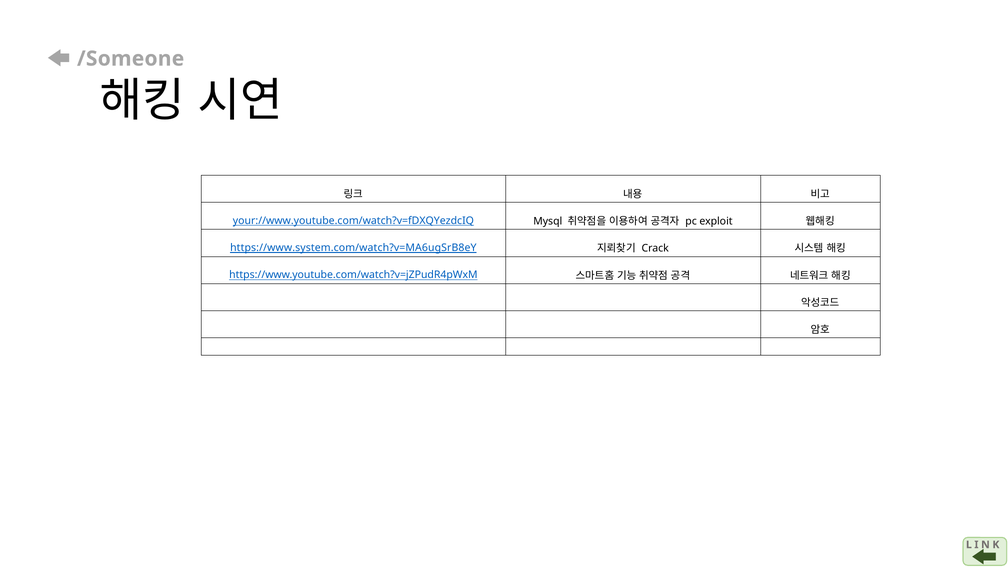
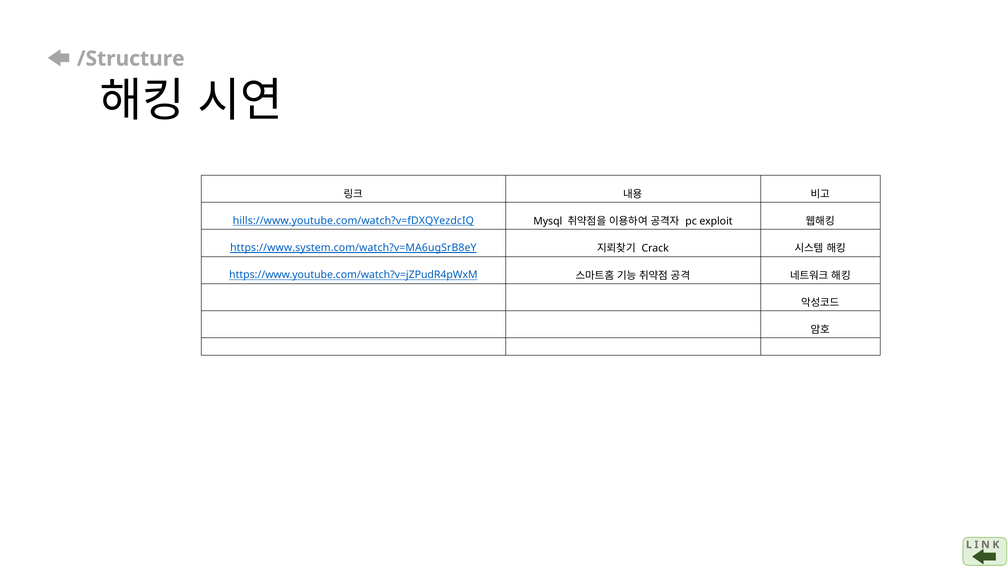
/Someone: /Someone -> /Structure (131, 59)
your://www.youtube.com/watch?v=fDXQYezdcIQ: your://www.youtube.com/watch?v=fDXQYezdcIQ -> hills://www.youtube.com/watch?v=fDXQYezdcIQ (353, 221)
